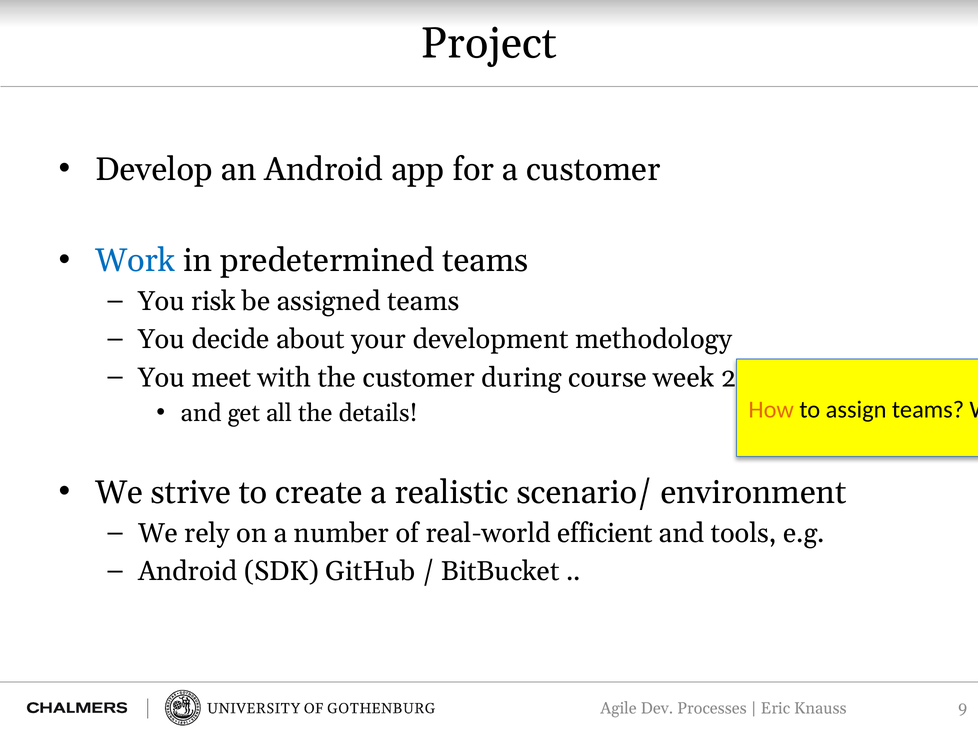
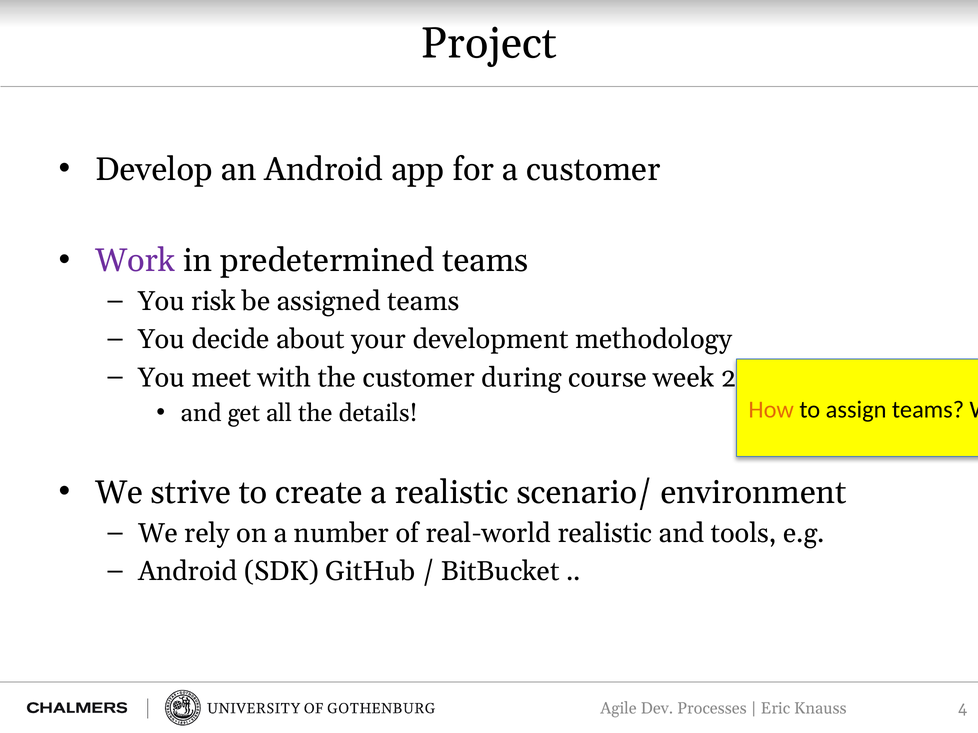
Work colour: blue -> purple (135, 261)
real-world efficient: efficient -> realistic (605, 534)
9: 9 -> 4 (963, 708)
